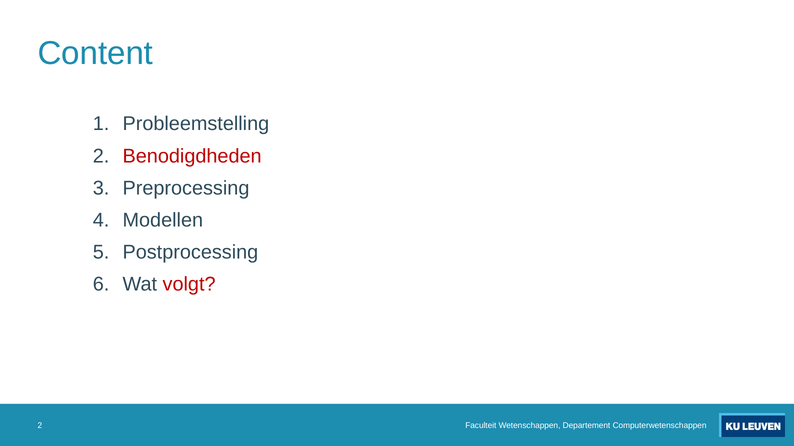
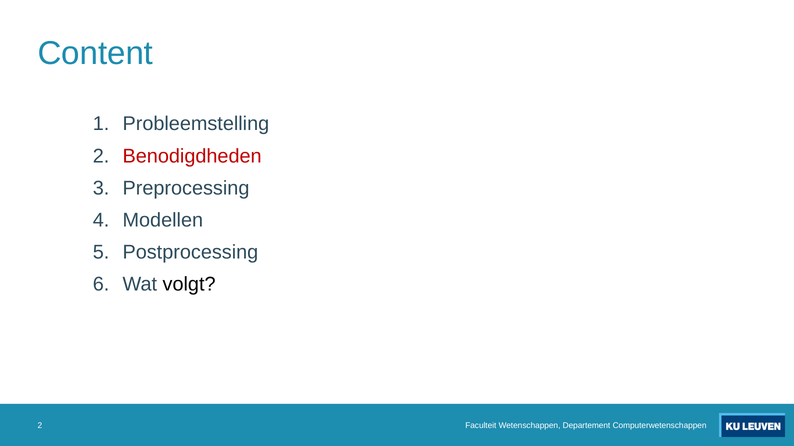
volgt colour: red -> black (189, 285)
